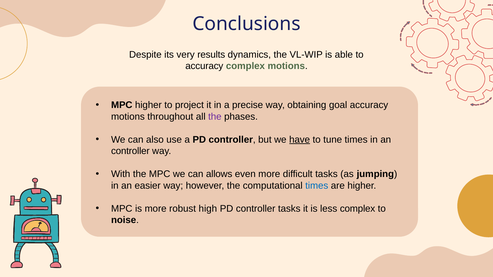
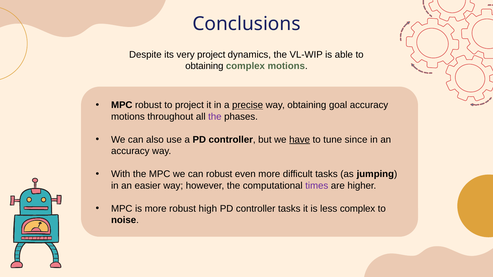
very results: results -> project (211, 55)
accuracy: accuracy -> obtaining (204, 66)
MPC higher: higher -> robust (148, 105)
precise underline: none -> present (248, 105)
tune times: times -> since (356, 140)
controller: controller -> accuracy (130, 151)
can allows: allows -> robust (219, 174)
times colour: blue -> purple (317, 186)
